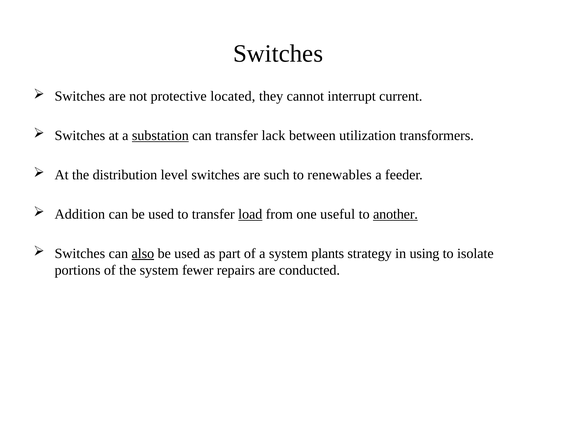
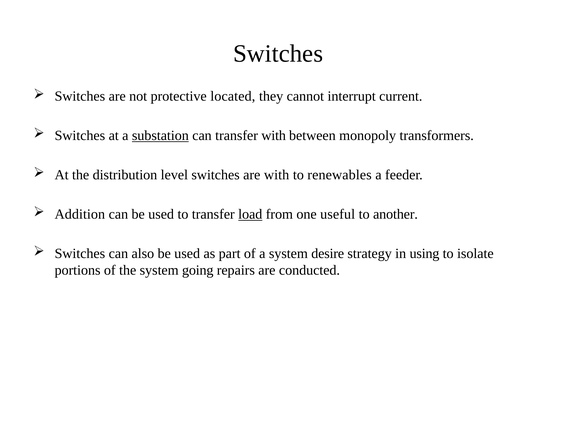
transfer lack: lack -> with (274, 136)
utilization: utilization -> monopoly (368, 136)
are such: such -> with (277, 175)
another underline: present -> none (396, 214)
also underline: present -> none (143, 253)
plants: plants -> desire (328, 253)
fewer: fewer -> going (198, 270)
